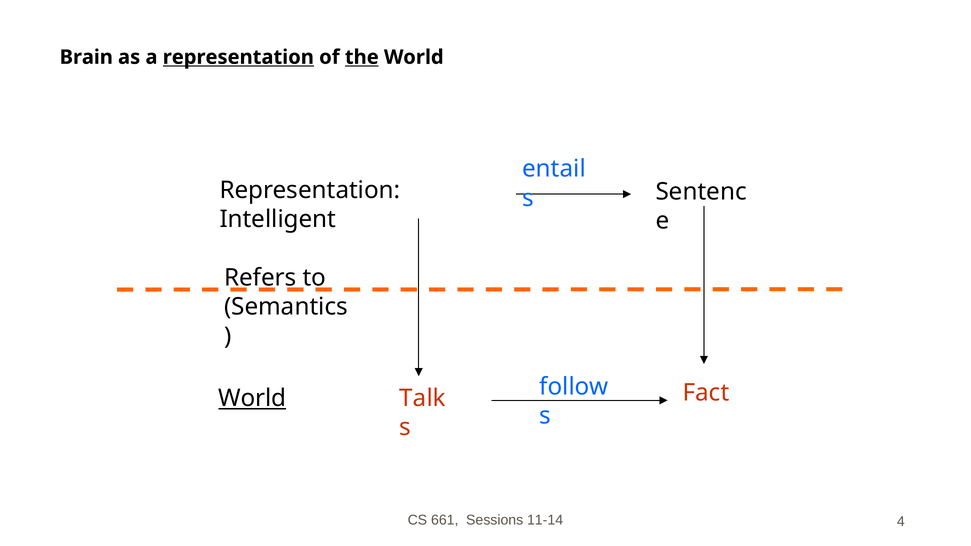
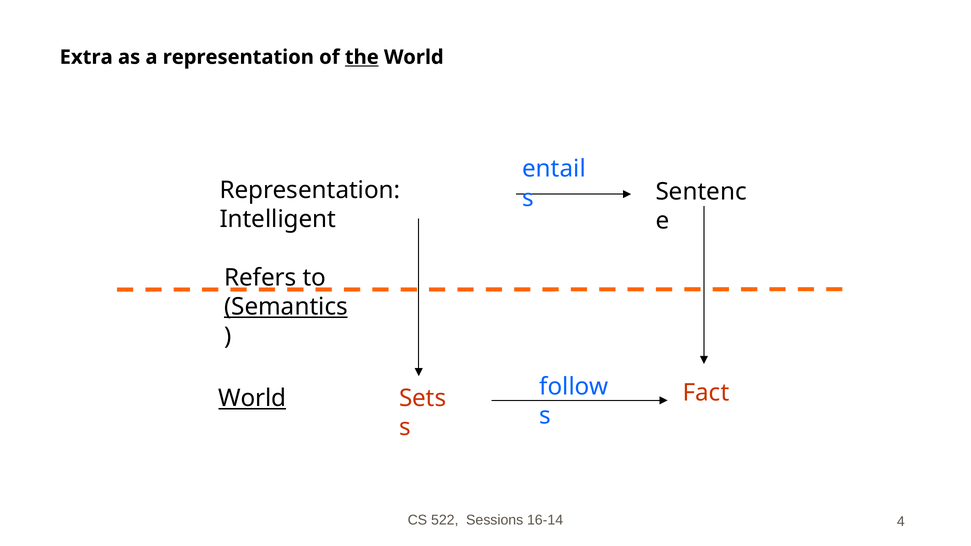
Brain: Brain -> Extra (86, 57)
representation underline: present -> none (238, 57)
Semantics underline: none -> present (286, 307)
Talk: Talk -> Sets (423, 398)
661: 661 -> 522 (445, 520)
11-14: 11-14 -> 16-14 (545, 520)
